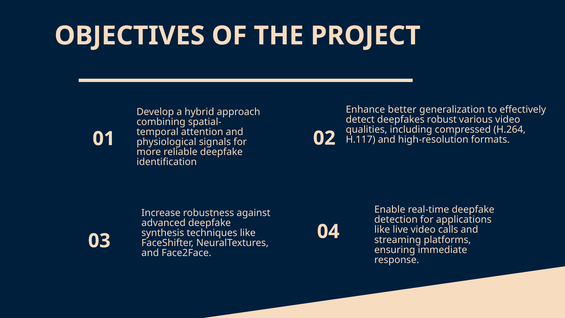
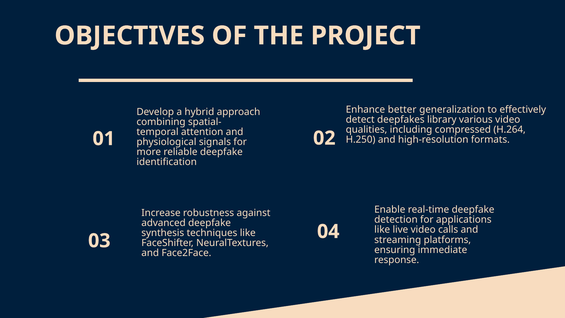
robust: robust -> library (442, 120)
H.117: H.117 -> H.250 (361, 140)
